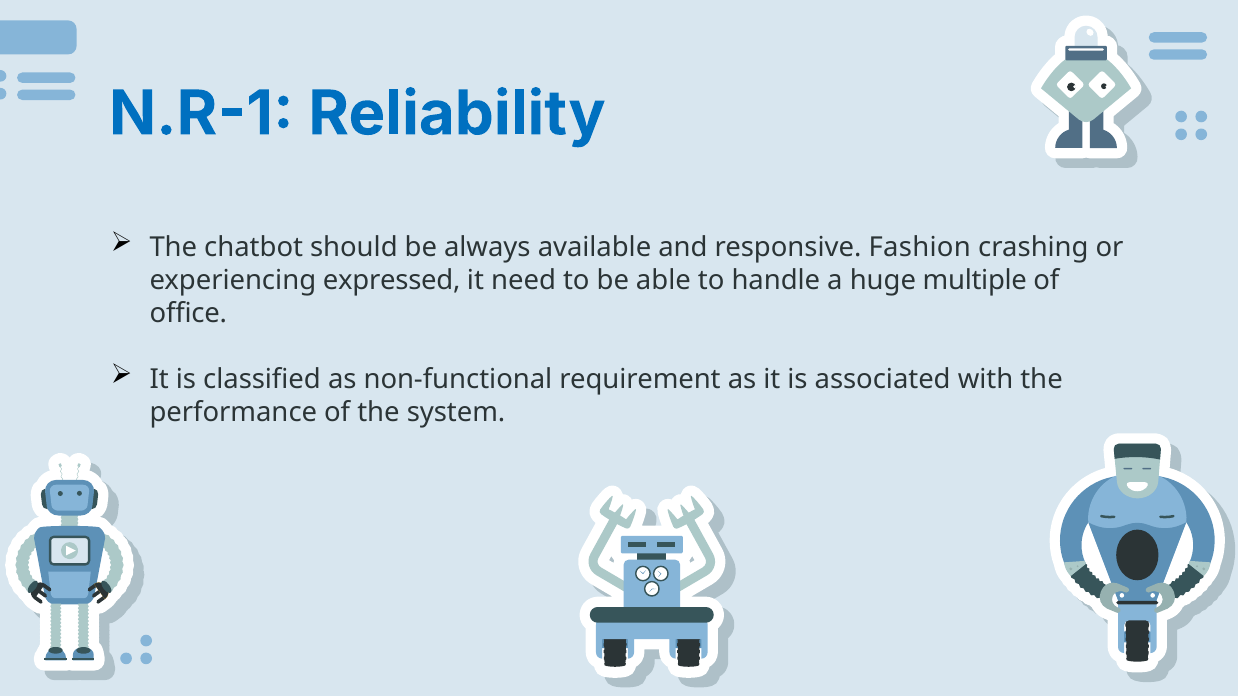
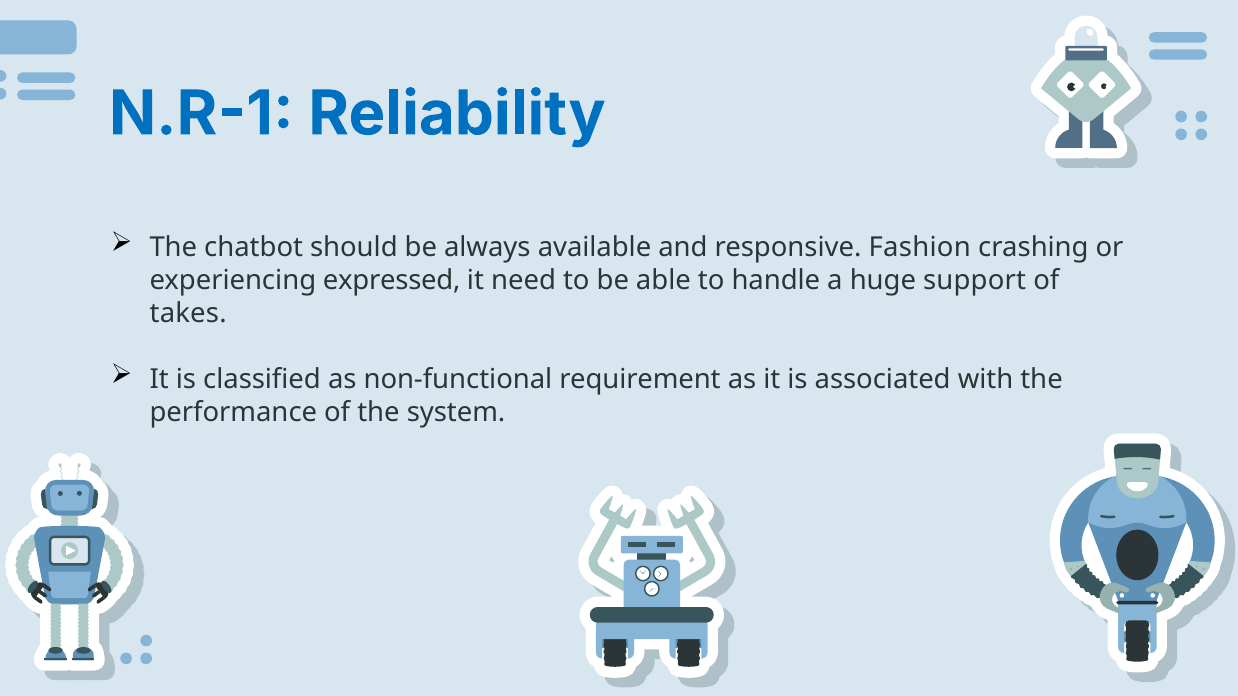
multiple: multiple -> support (975, 280)
office: office -> takes (188, 313)
